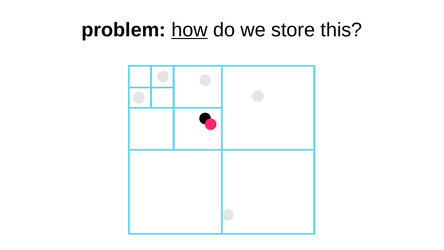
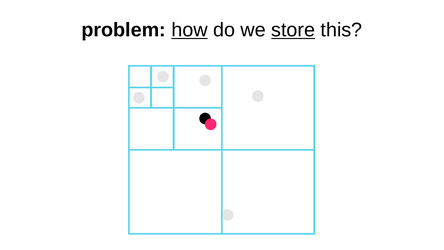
store underline: none -> present (293, 30)
